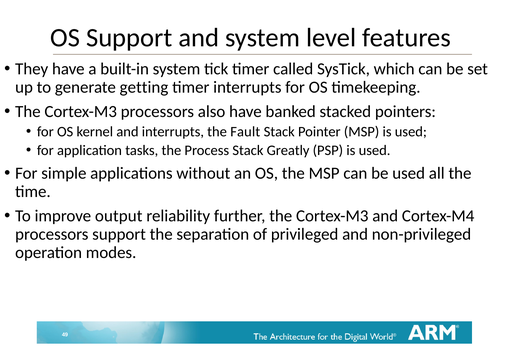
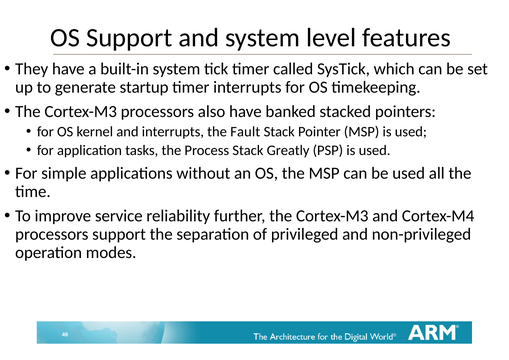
getting: getting -> startup (144, 87)
output: output -> service (119, 216)
